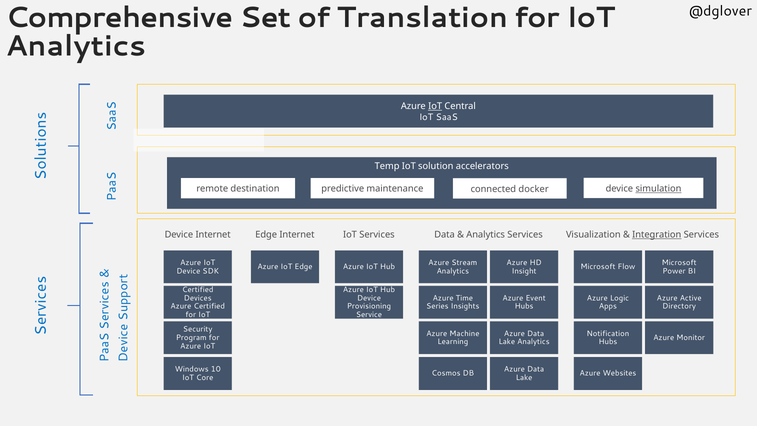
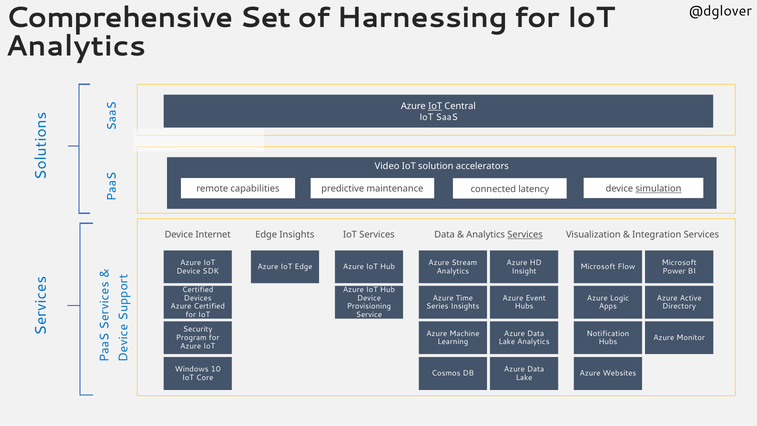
Translation: Translation -> Harnessing (422, 18)
Temp: Temp -> Video (387, 166)
destination: destination -> capabilities (255, 189)
docker: docker -> latency (534, 189)
Edge Internet: Internet -> Insights (297, 235)
Services underline: none -> present (525, 235)
Integration underline: present -> none (657, 235)
